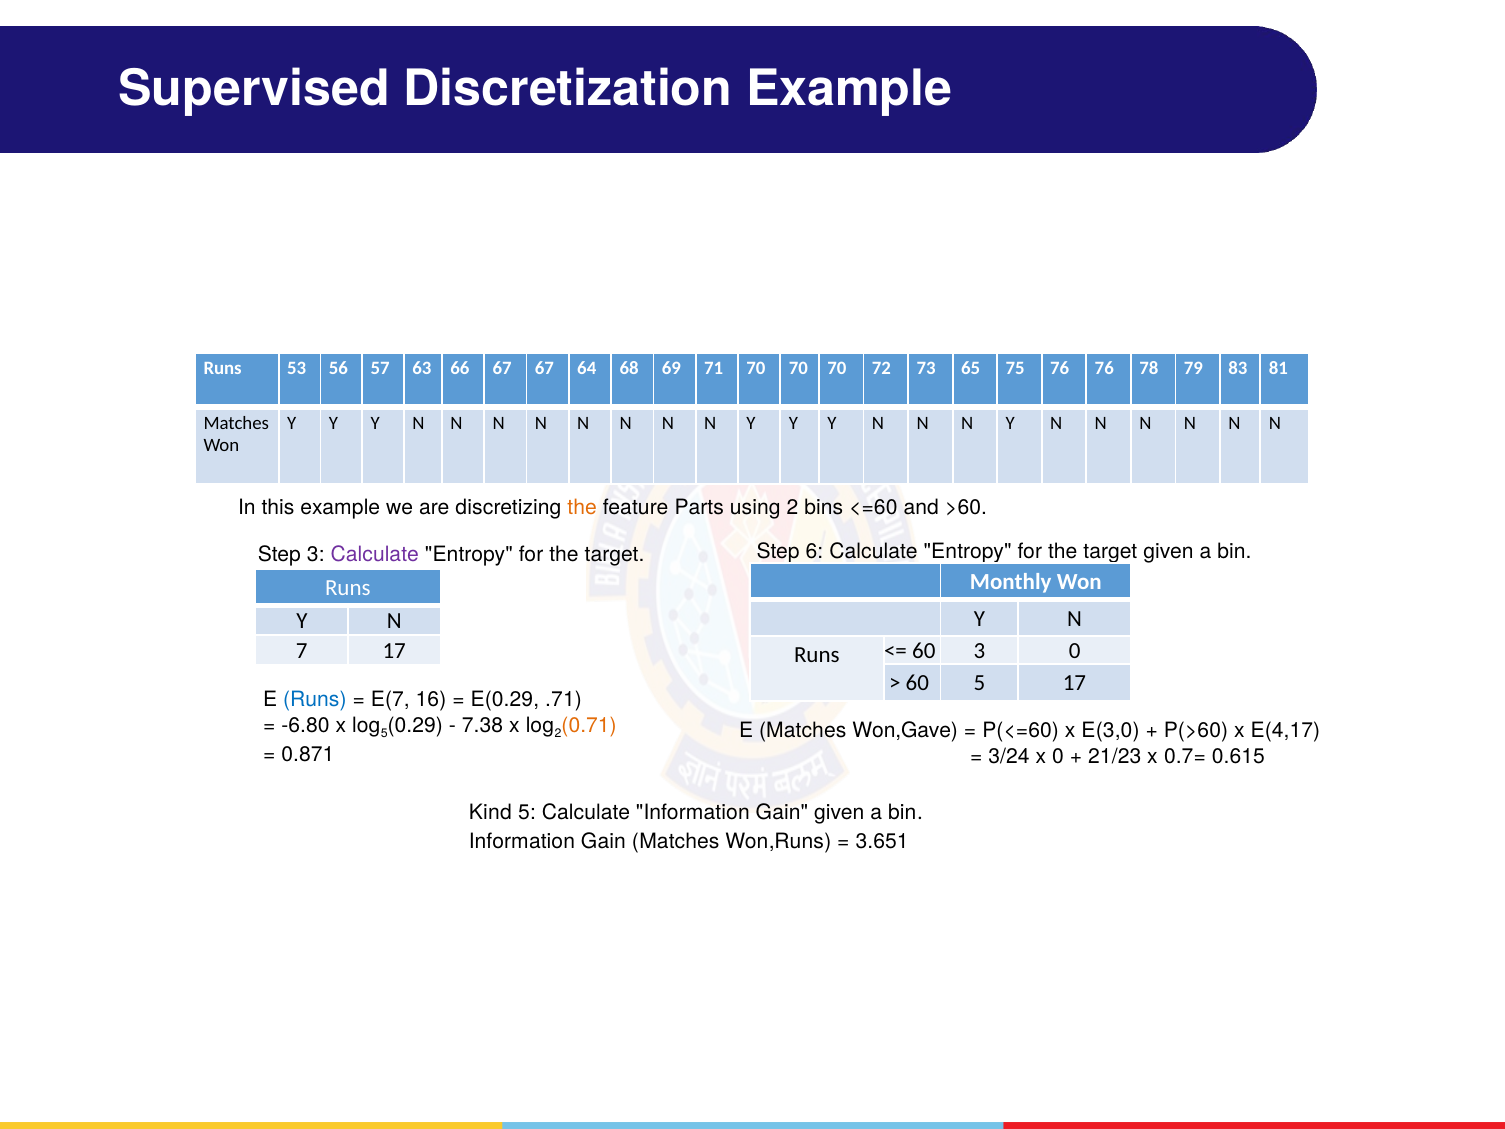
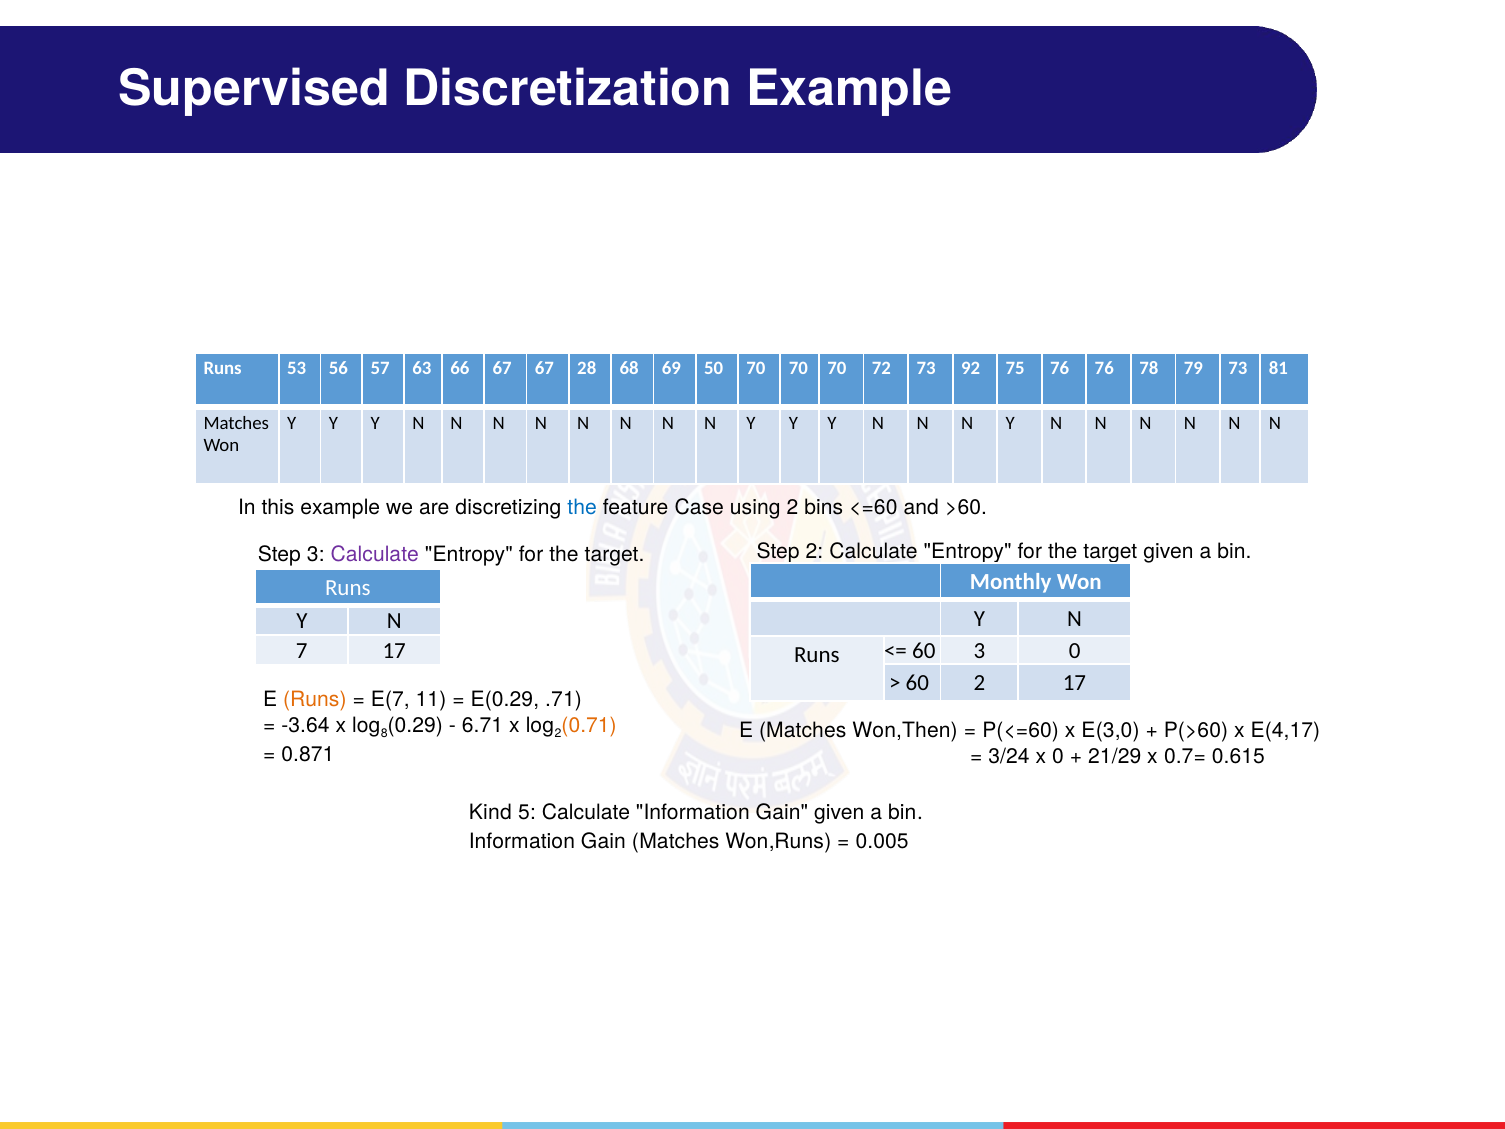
64: 64 -> 28 (587, 369)
71: 71 -> 50 (714, 369)
65: 65 -> 92 (971, 369)
79 83: 83 -> 73 (1238, 369)
the colour: orange -> blue (582, 507)
Parts: Parts -> Case (699, 507)
Step 6: 6 -> 2 (814, 551)
60 5: 5 -> 2 (979, 682)
Runs colour: blue -> orange (315, 700)
16: 16 -> 11 (431, 700)
-6.80: -6.80 -> -3.64 (305, 725)
5: 5 -> 8 (384, 733)
7.38: 7.38 -> 6.71 (483, 725)
Won,Gave: Won,Gave -> Won,Then (905, 731)
21/23: 21/23 -> 21/29 (1115, 756)
3.651: 3.651 -> 0.005 (882, 841)
